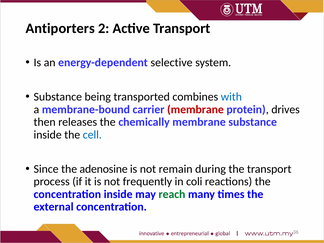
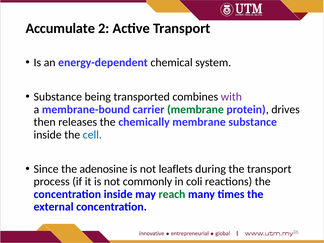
Antiporters: Antiporters -> Accumulate (60, 28)
selective: selective -> chemical (172, 63)
with colour: blue -> purple (231, 97)
membrane colour: red -> green (195, 109)
remain: remain -> leaflets (176, 169)
frequently: frequently -> commonly (147, 182)
